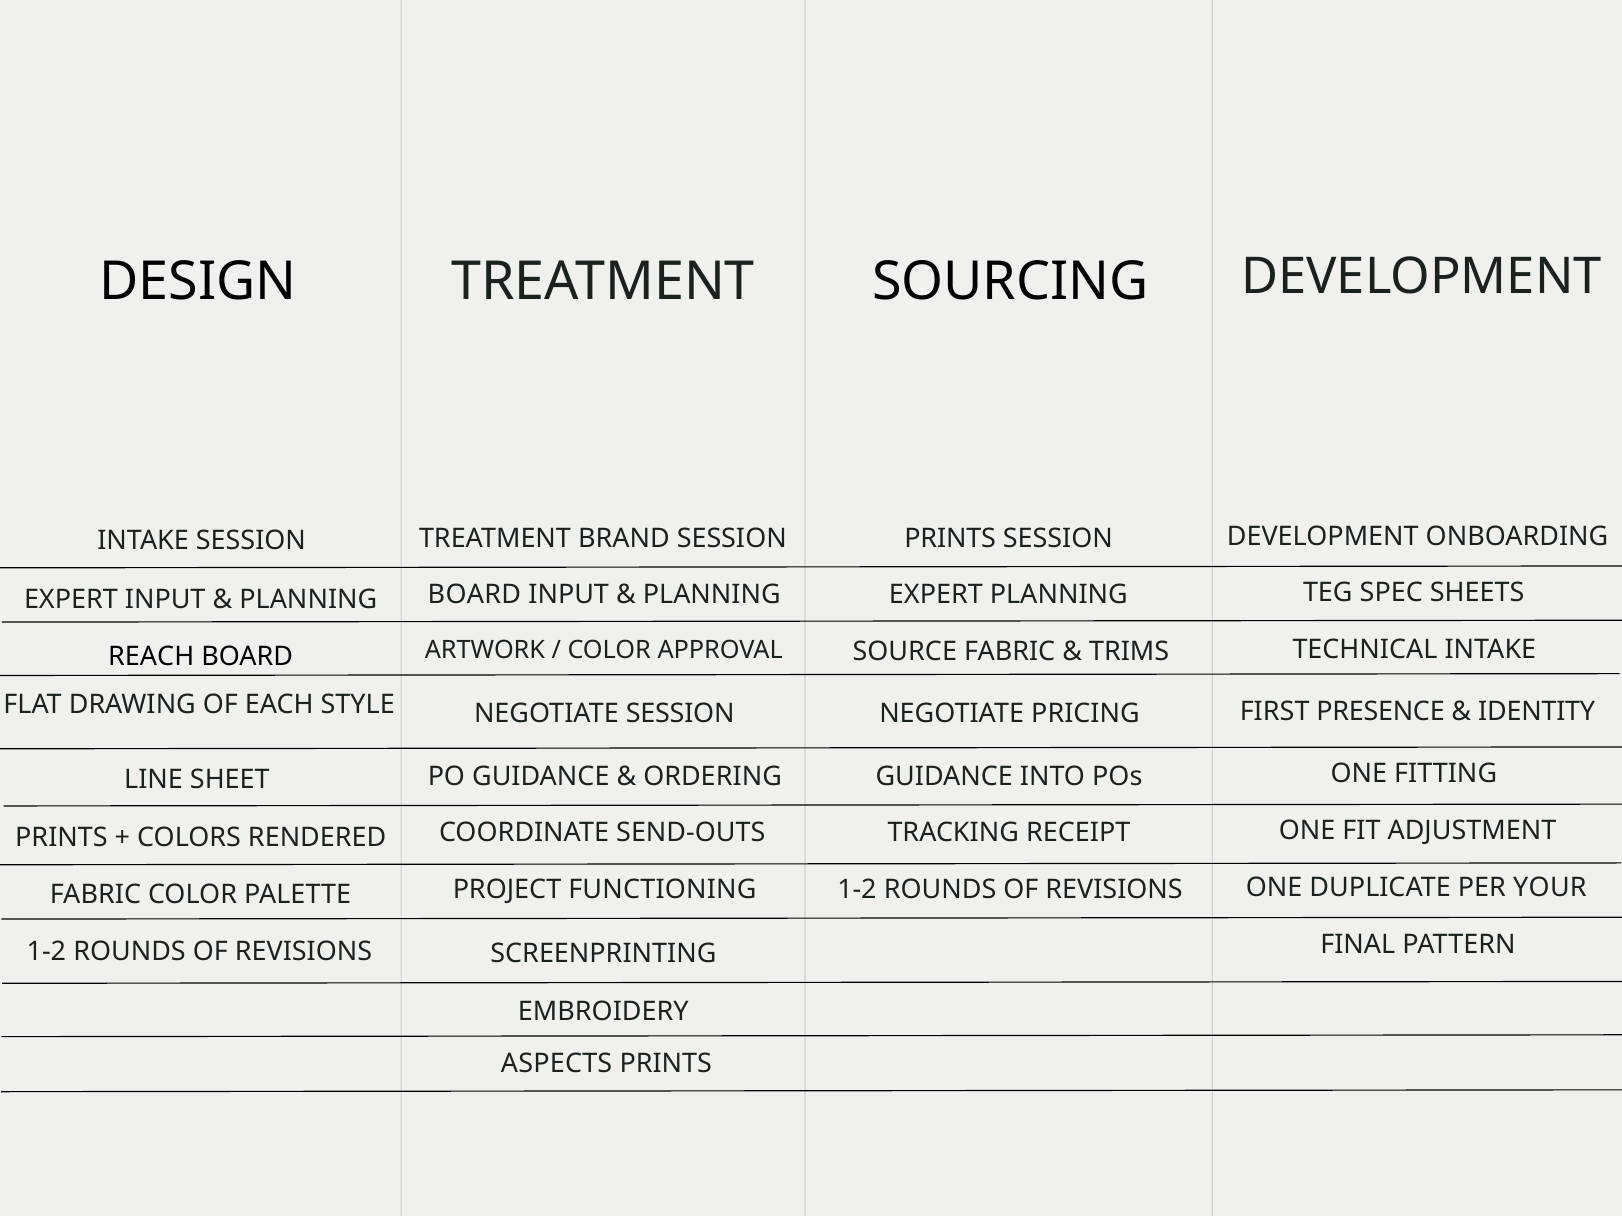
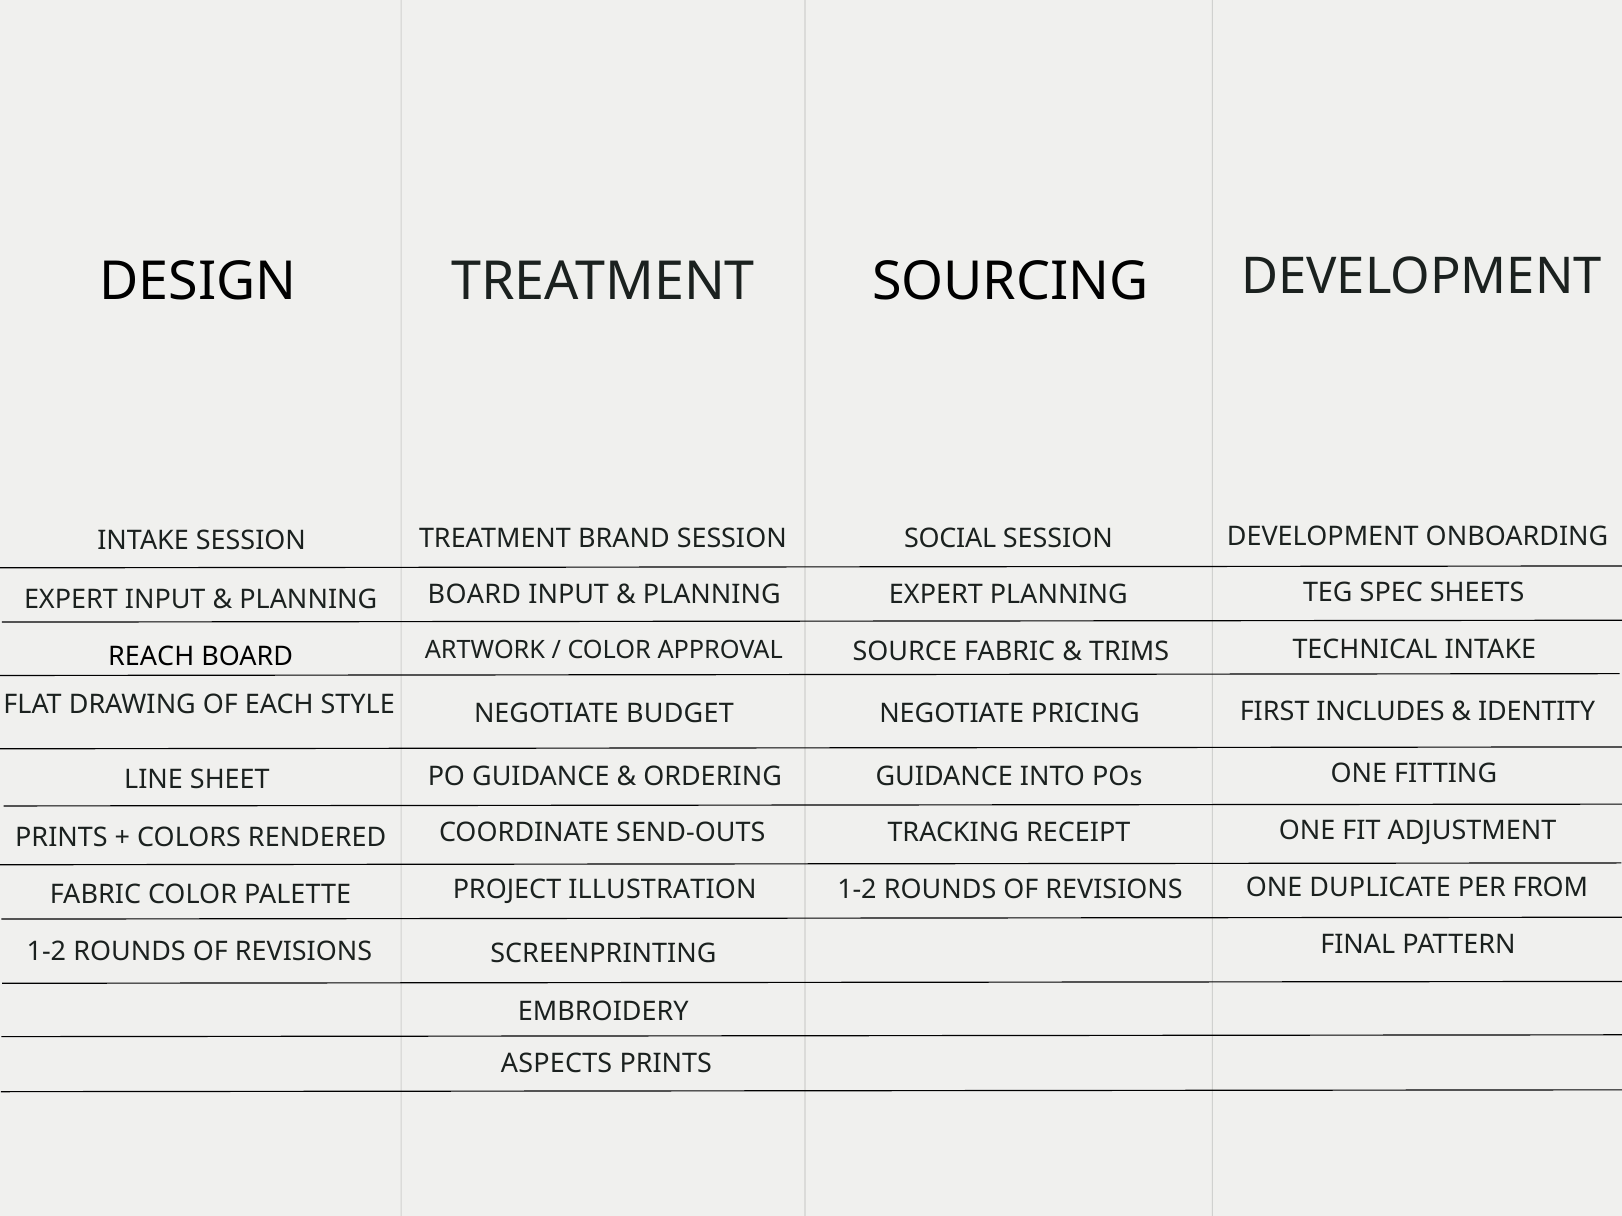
PRINTS: PRINTS -> SOCIAL (950, 539)
PRESENCE: PRESENCE -> INCLUDES (1381, 712)
NEGOTIATE SESSION: SESSION -> BUDGET (680, 714)
YOUR: YOUR -> FROM (1550, 888)
FUNCTIONING: FUNCTIONING -> ILLUSTRATION (662, 890)
